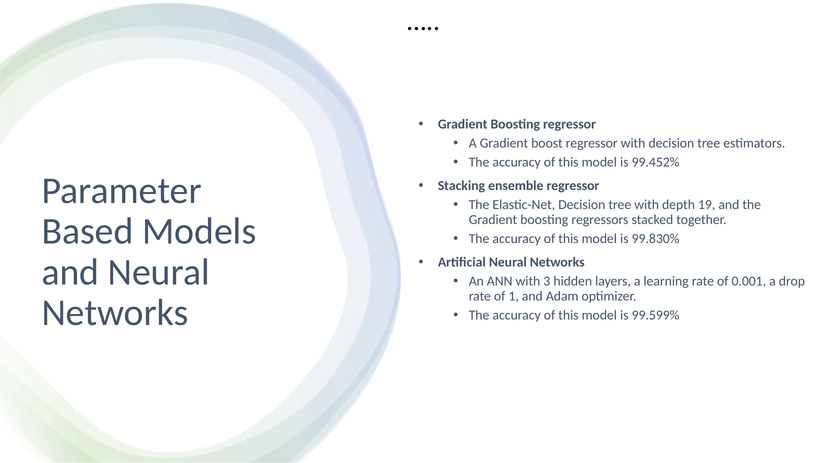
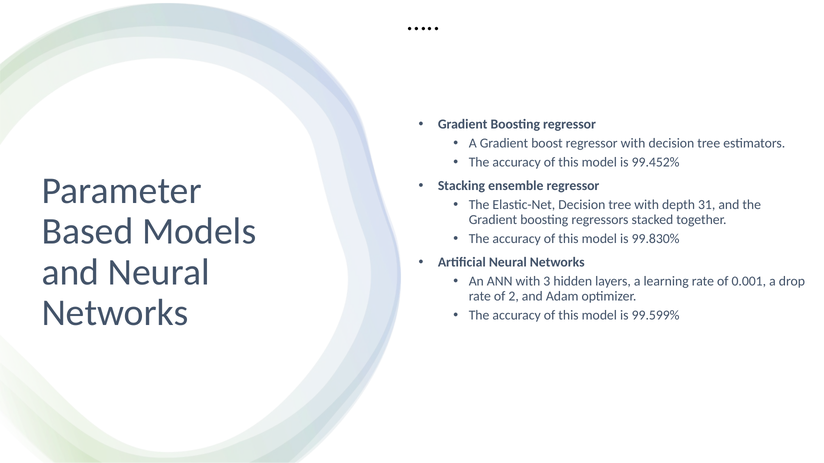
19: 19 -> 31 (707, 205)
1: 1 -> 2 (514, 296)
